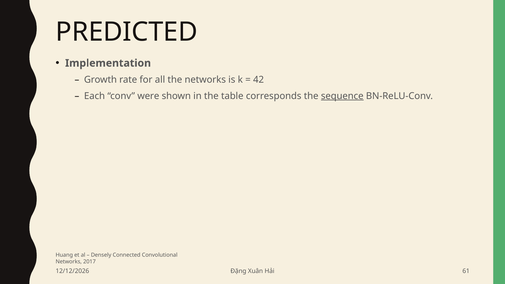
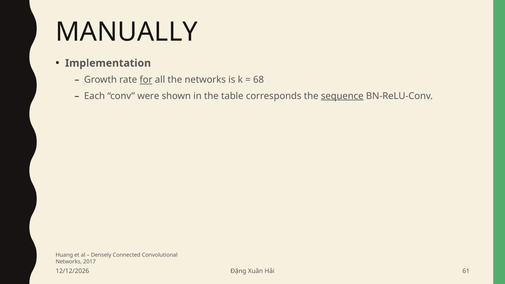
PREDICTED: PREDICTED -> MANUALLY (127, 32)
for underline: none -> present (146, 80)
42: 42 -> 68 (259, 80)
